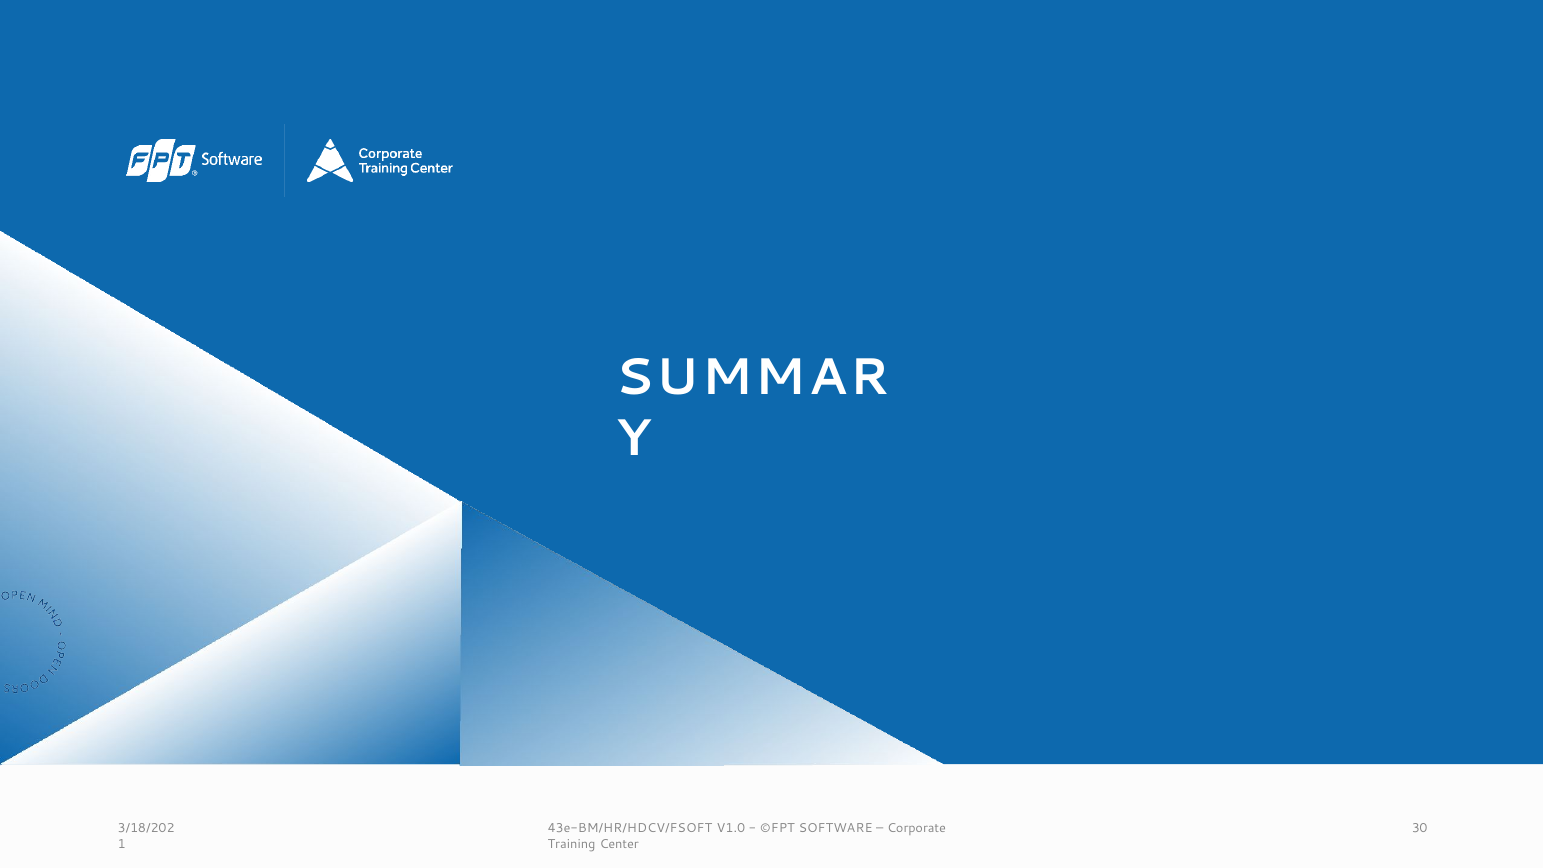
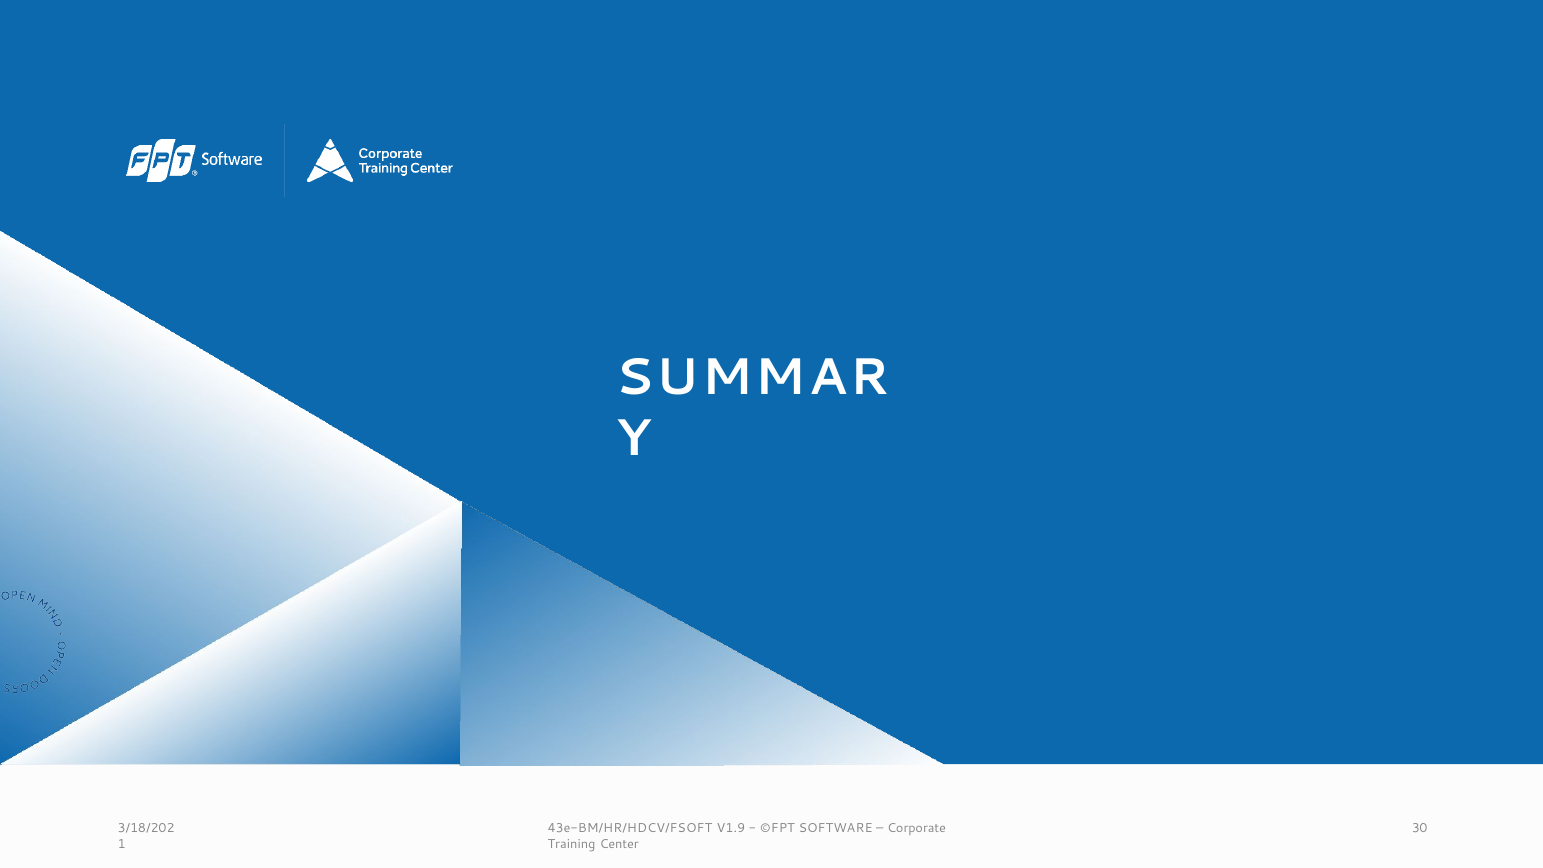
V1.0: V1.0 -> V1.9 (731, 828)
